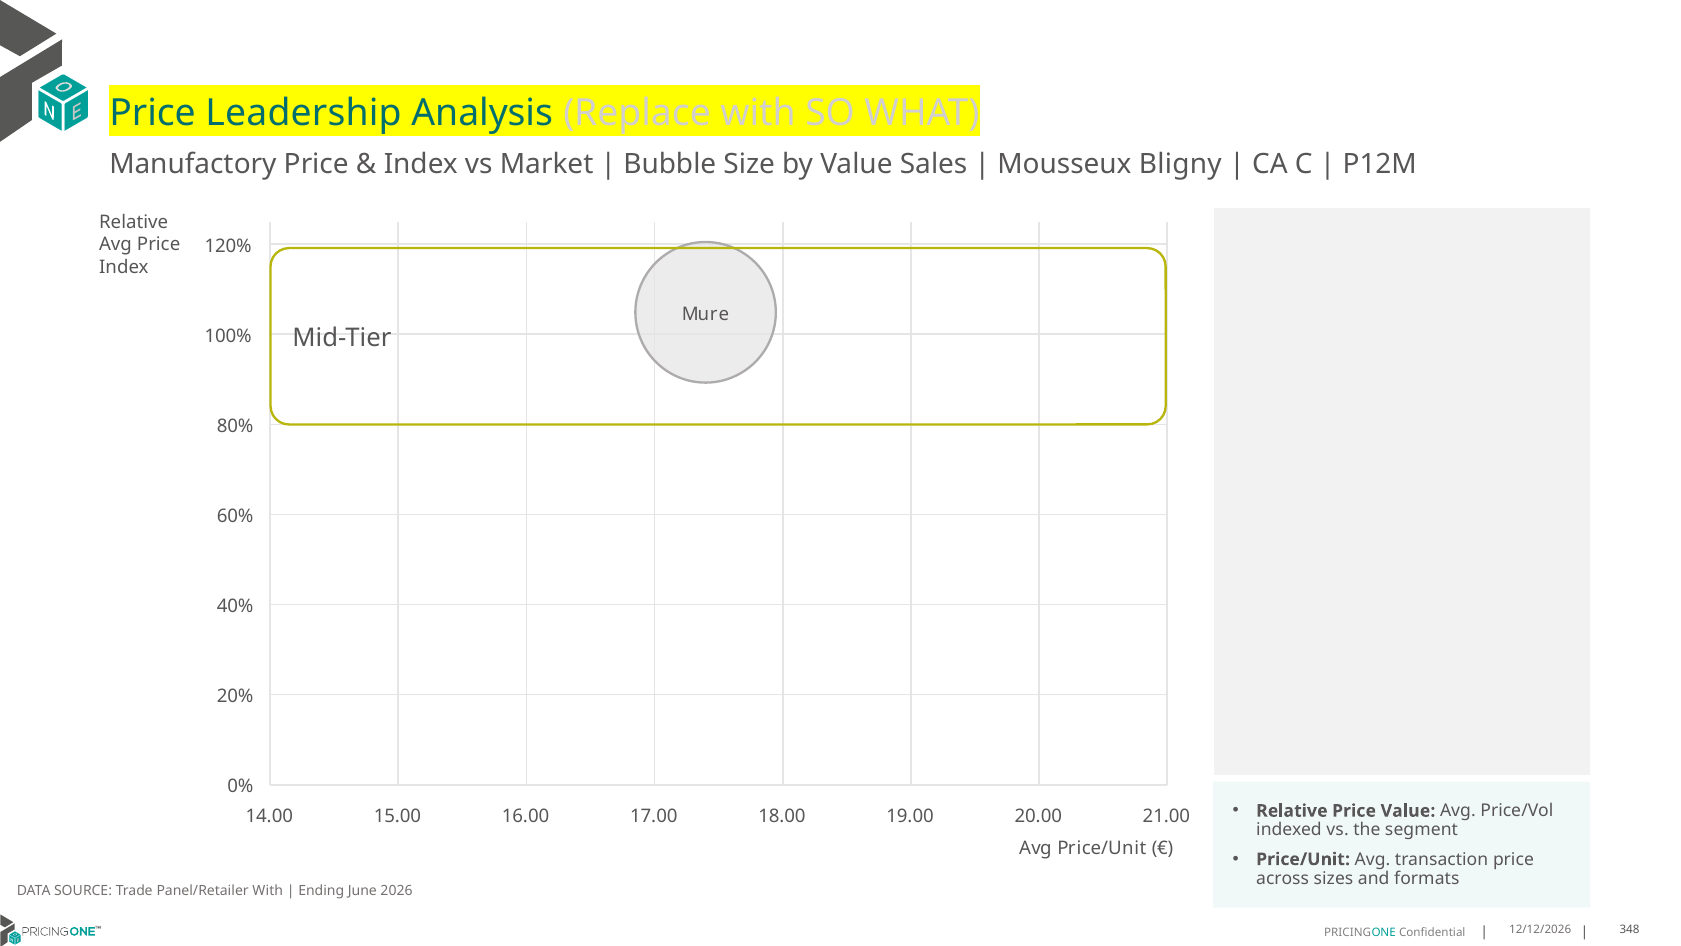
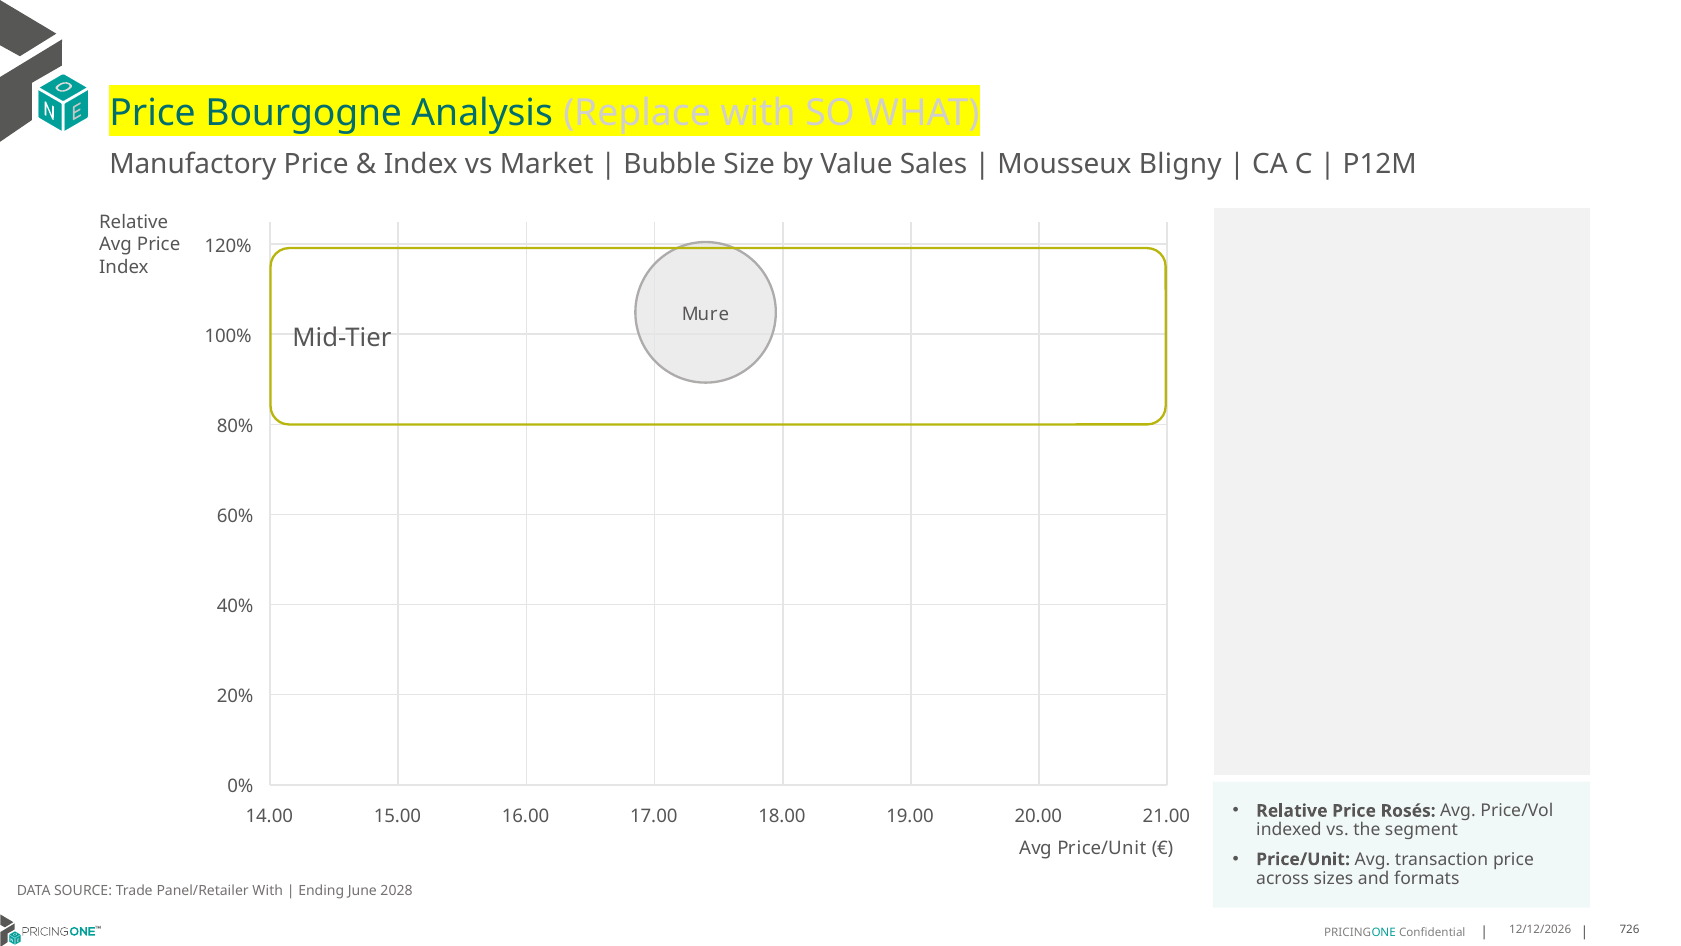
Leadership: Leadership -> Bourgogne (304, 113)
Price Value: Value -> Rosés (1408, 811)
2026: 2026 -> 2028 (397, 891)
348: 348 -> 726 (1630, 930)
